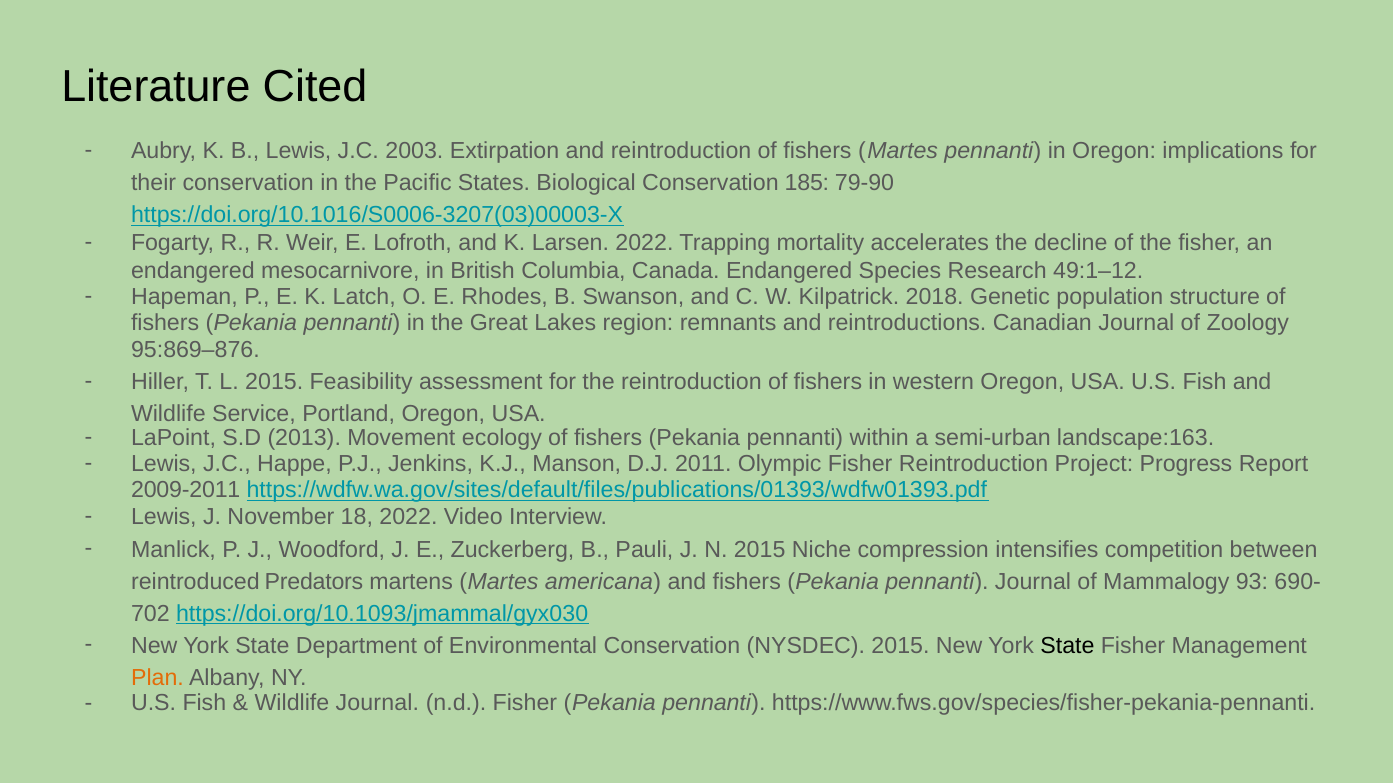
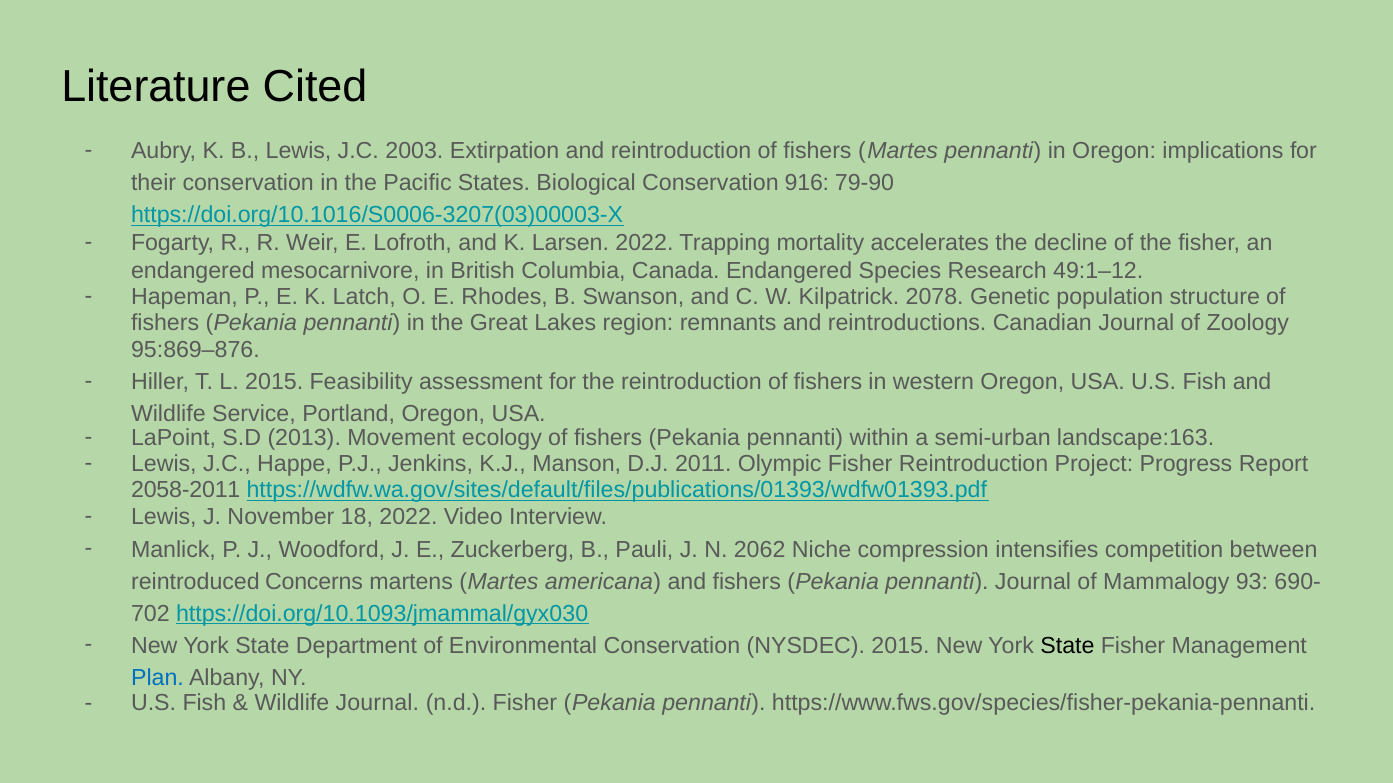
185: 185 -> 916 (807, 183)
2018: 2018 -> 2078 (935, 297)
2009-2011: 2009-2011 -> 2058-2011 (186, 491)
N 2015: 2015 -> 2062 (760, 550)
Predators: Predators -> Concerns (314, 582)
Plan colour: orange -> blue (157, 678)
